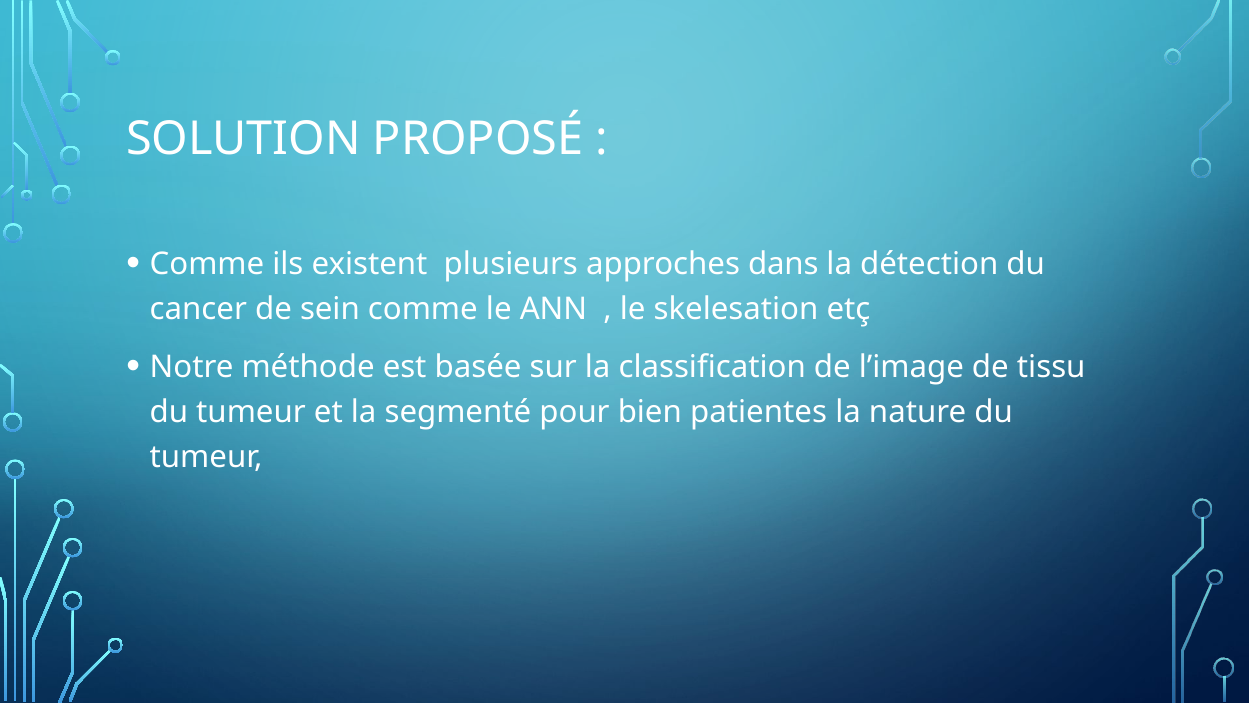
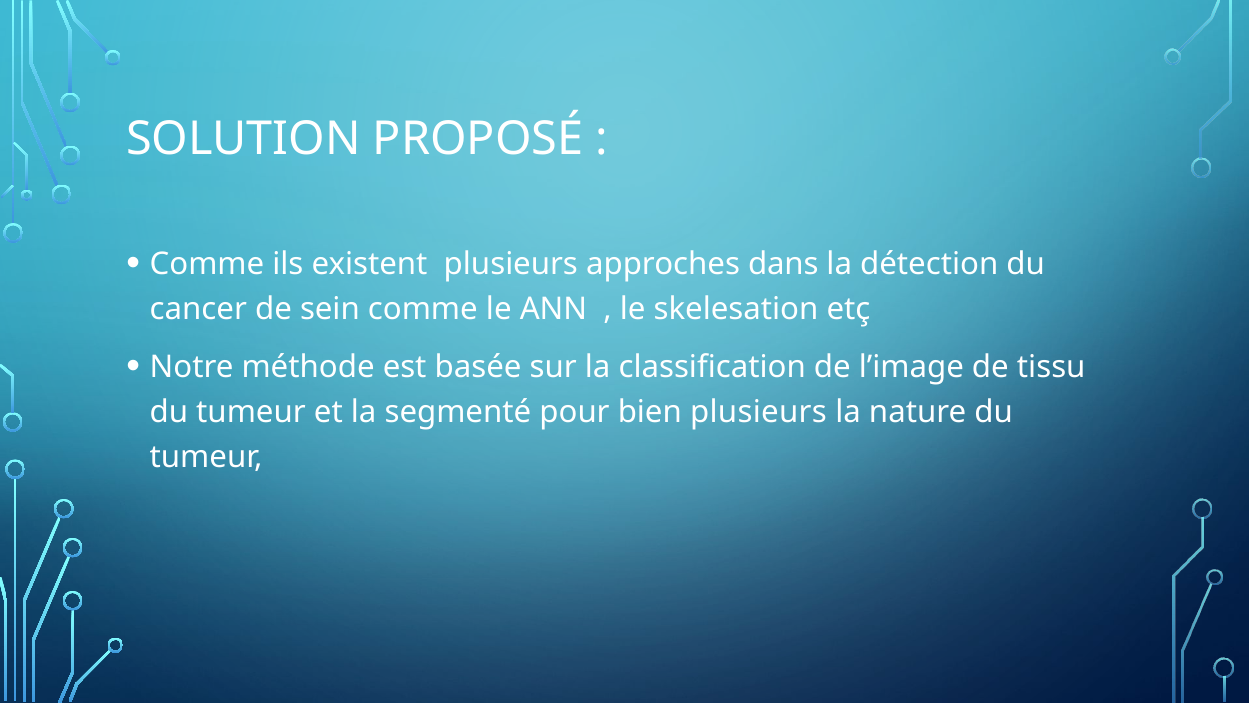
bien patientes: patientes -> plusieurs (758, 411)
